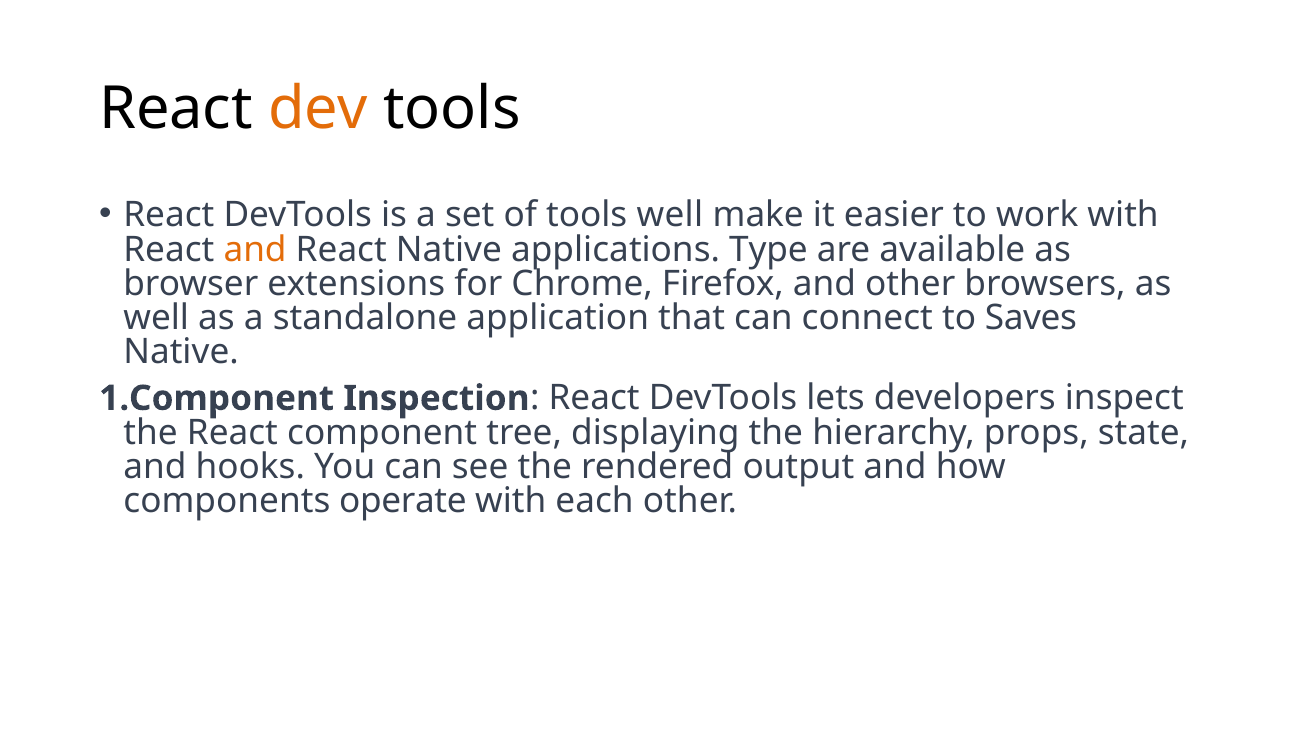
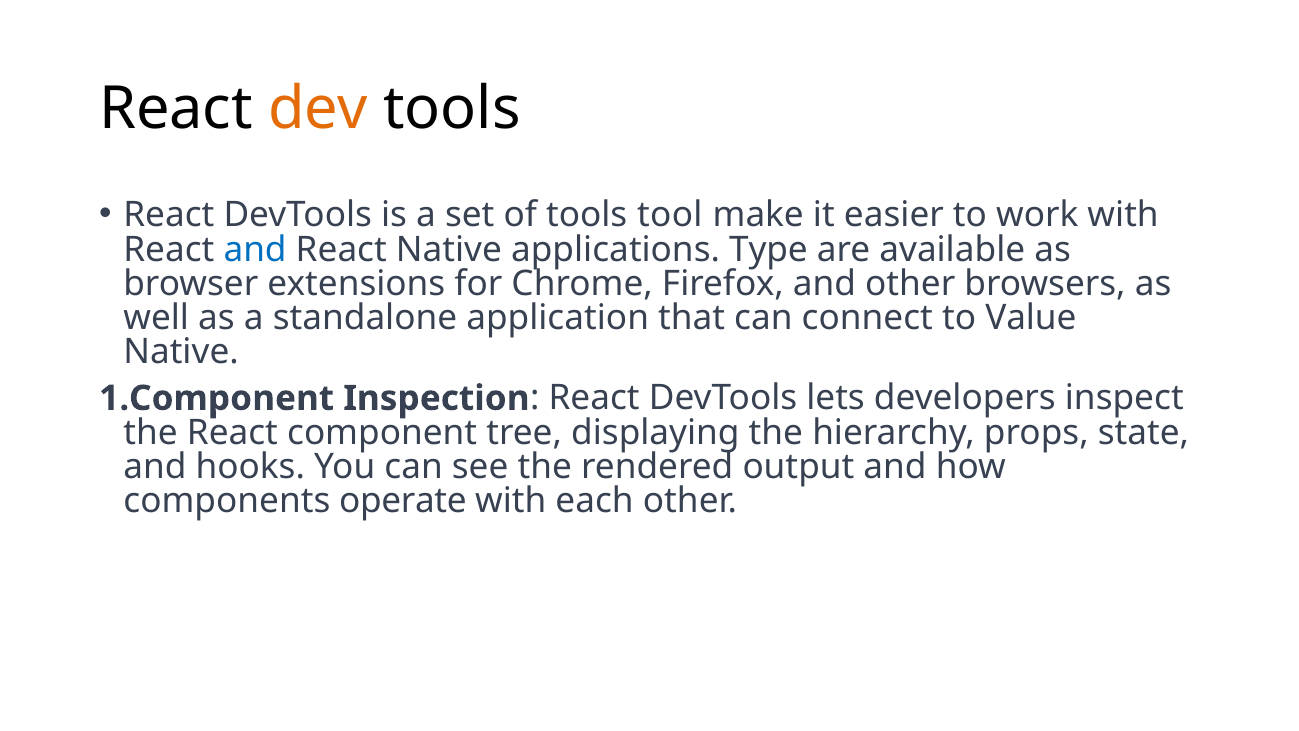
tools well: well -> tool (670, 215)
and colour: orange -> blue (255, 249)
Saves: Saves -> Value (1031, 318)
